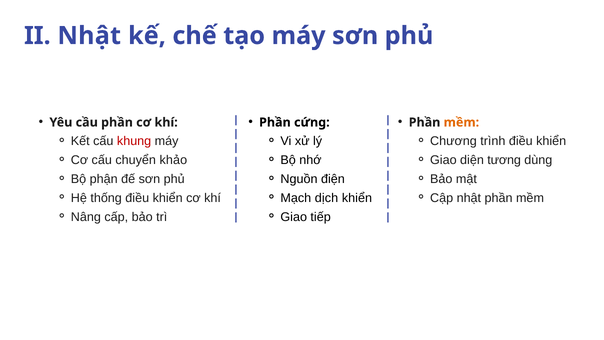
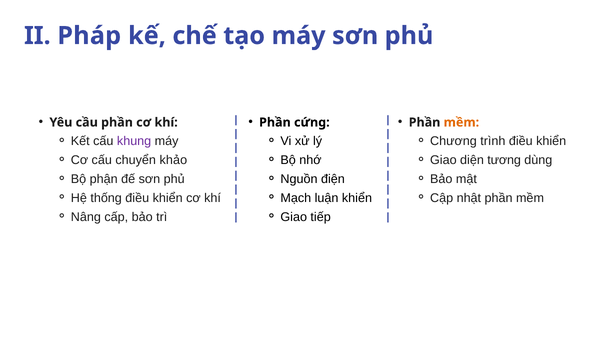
II Nhật: Nhật -> Pháp (89, 36)
khung colour: red -> purple (134, 141)
dịch: dịch -> luận (327, 198)
